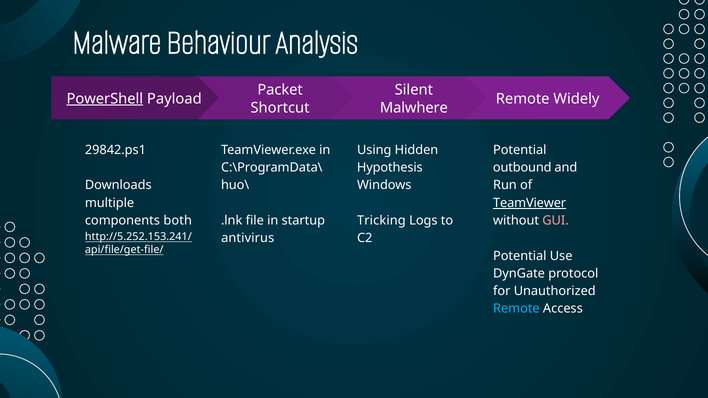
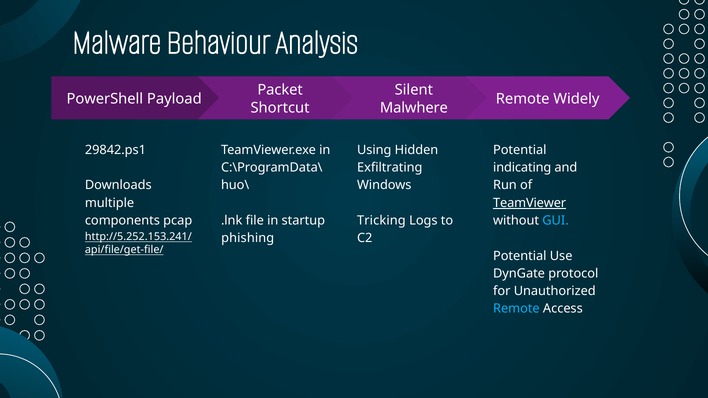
PowerShell underline: present -> none (105, 99)
Hypothesis: Hypothesis -> Exfiltrating (390, 168)
outbound: outbound -> indicating (522, 168)
both: both -> pcap (178, 221)
GUI colour: pink -> light blue (556, 221)
antivirus: antivirus -> phishing (248, 238)
